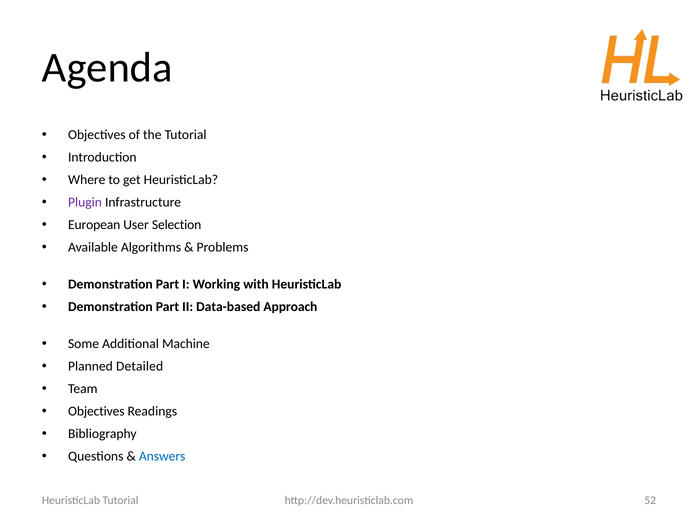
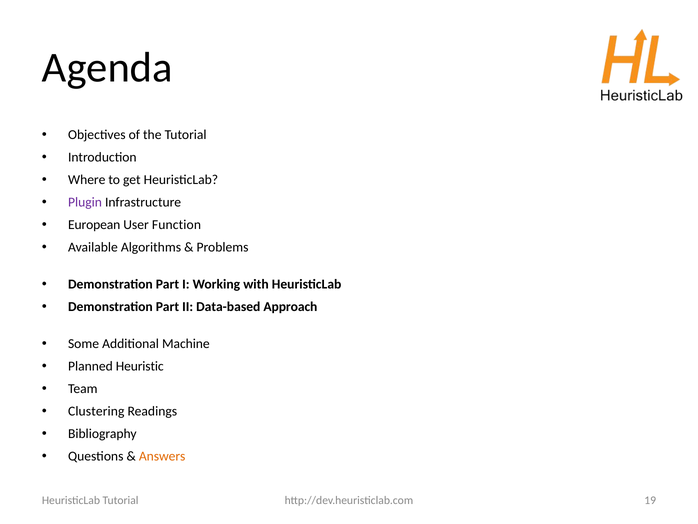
Selection: Selection -> Function (176, 225)
Detailed: Detailed -> Heuristic (140, 366)
Objectives: Objectives -> Clustering (96, 411)
Answers colour: blue -> orange (162, 456)
52: 52 -> 19 (650, 500)
